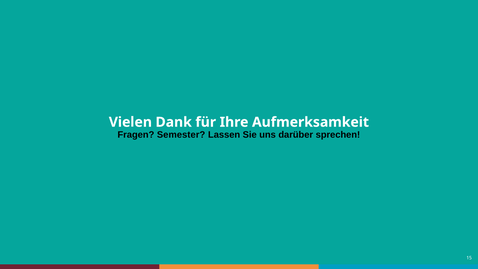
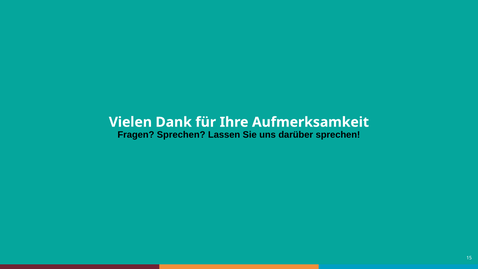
Fragen Semester: Semester -> Sprechen (181, 135)
